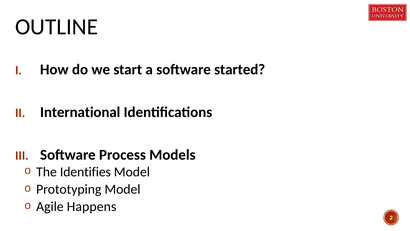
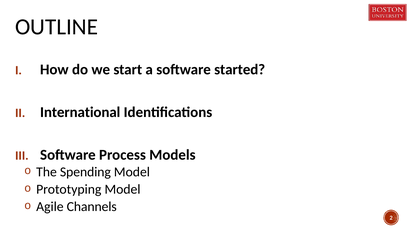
Identifies: Identifies -> Spending (85, 172)
Happens: Happens -> Channels (92, 206)
